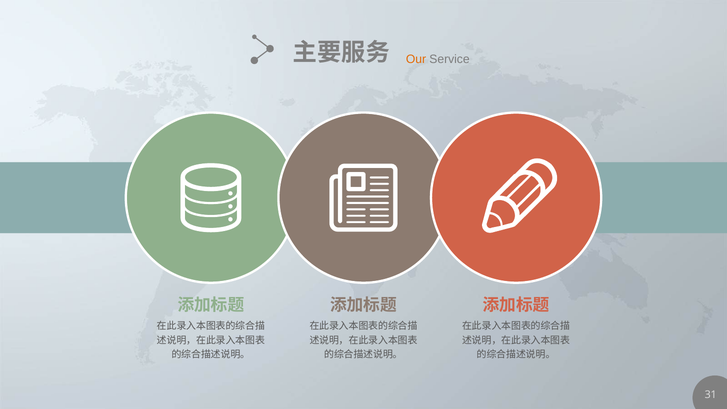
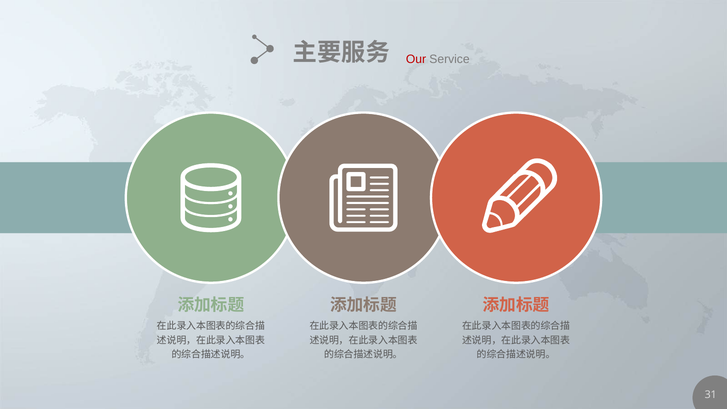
Our colour: orange -> red (416, 59)
